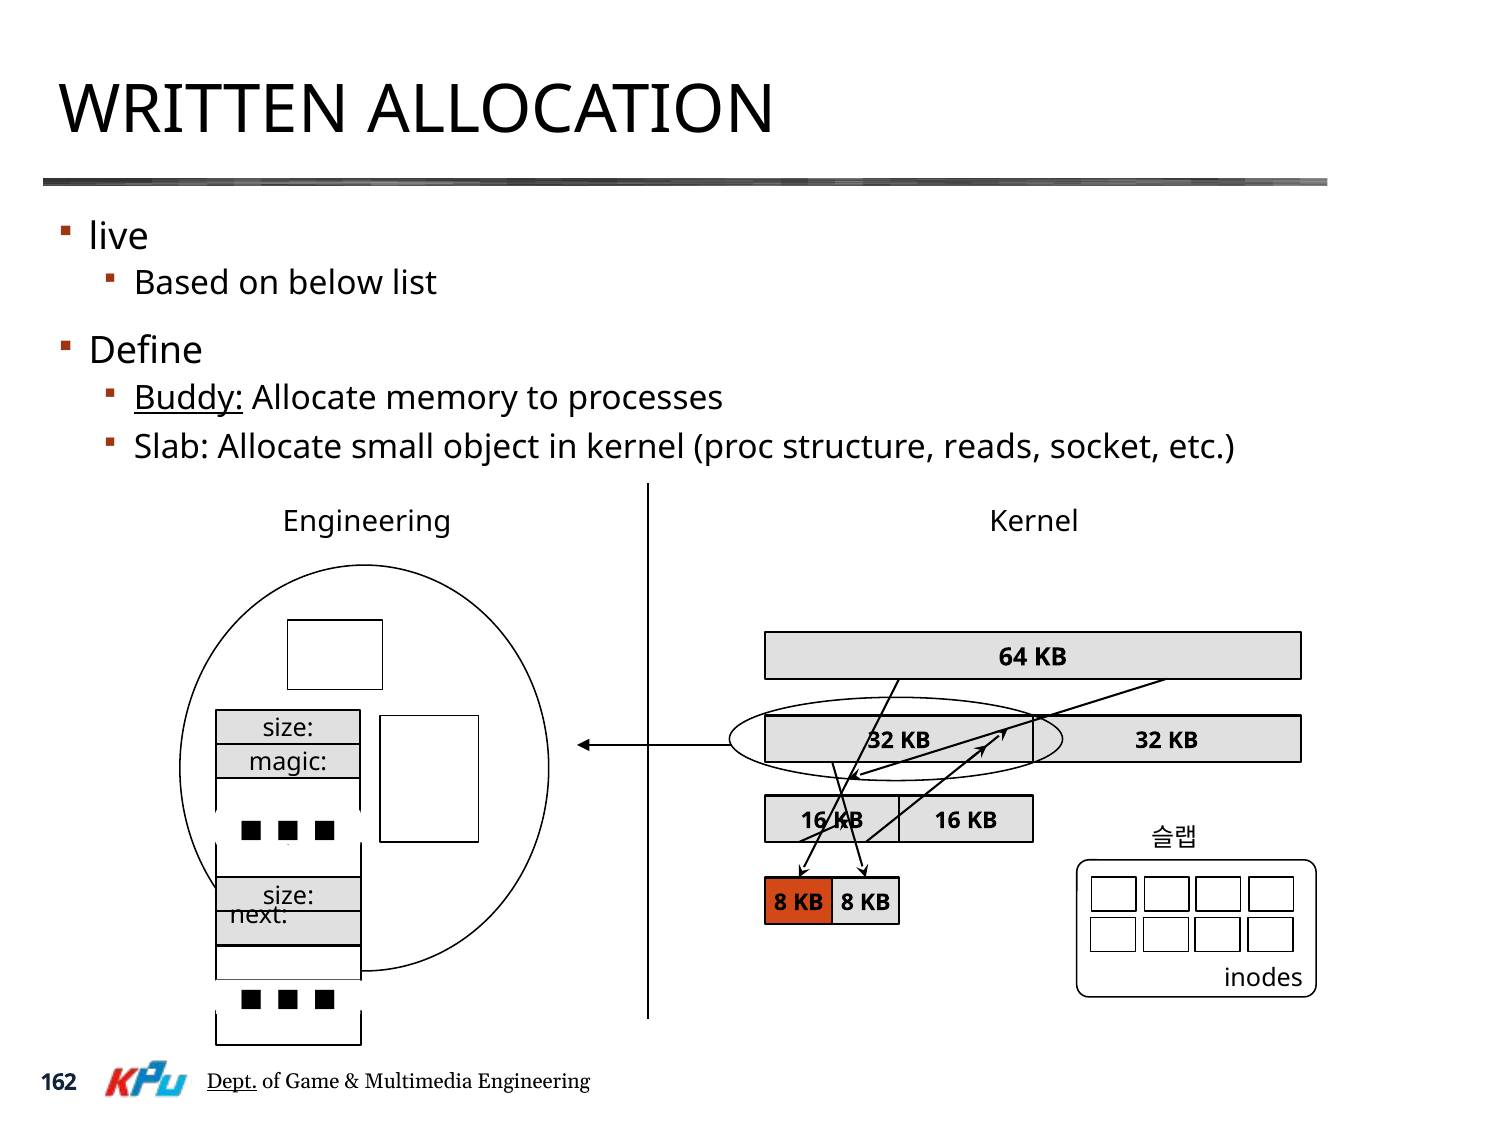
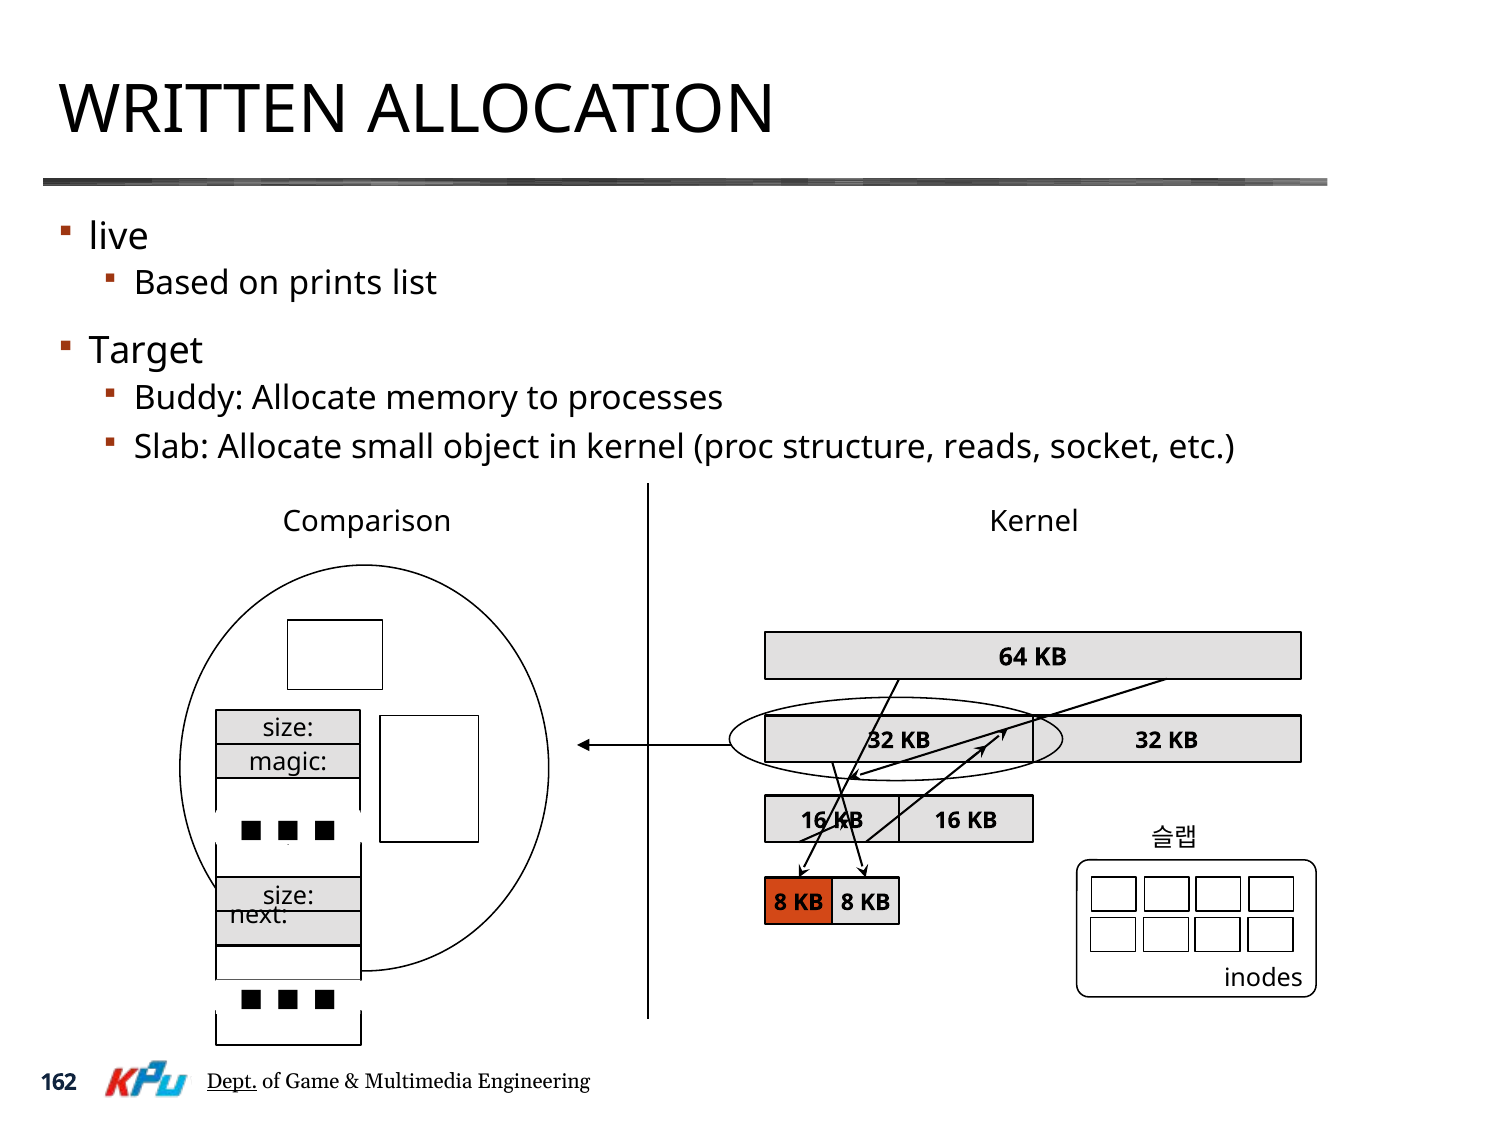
below: below -> prints (335, 284)
Define: Define -> Target (146, 352)
Buddy underline: present -> none (189, 399)
Engineering: Engineering -> Comparison (367, 522)
